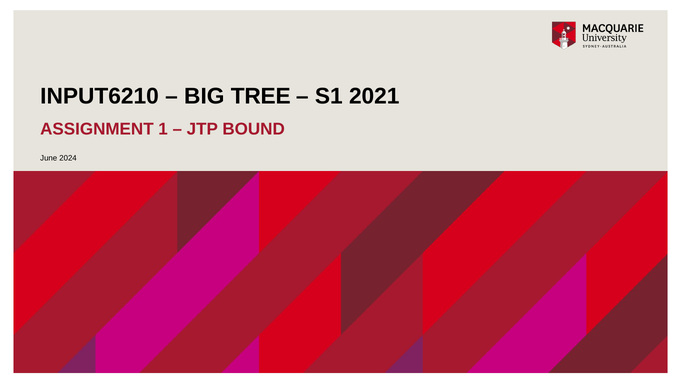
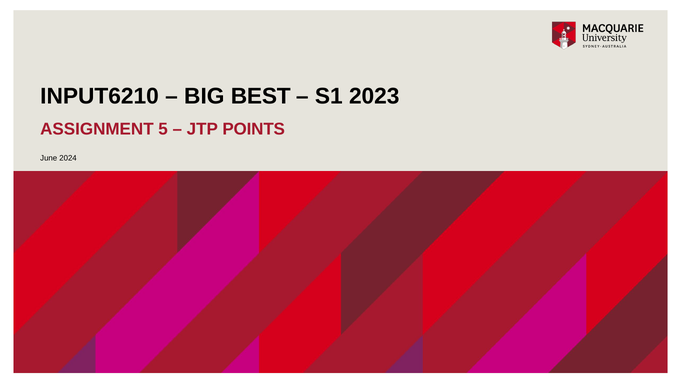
TREE: TREE -> BEST (261, 96)
2021: 2021 -> 2023 (374, 96)
1: 1 -> 5 (163, 129)
BOUND: BOUND -> POINTS (254, 129)
